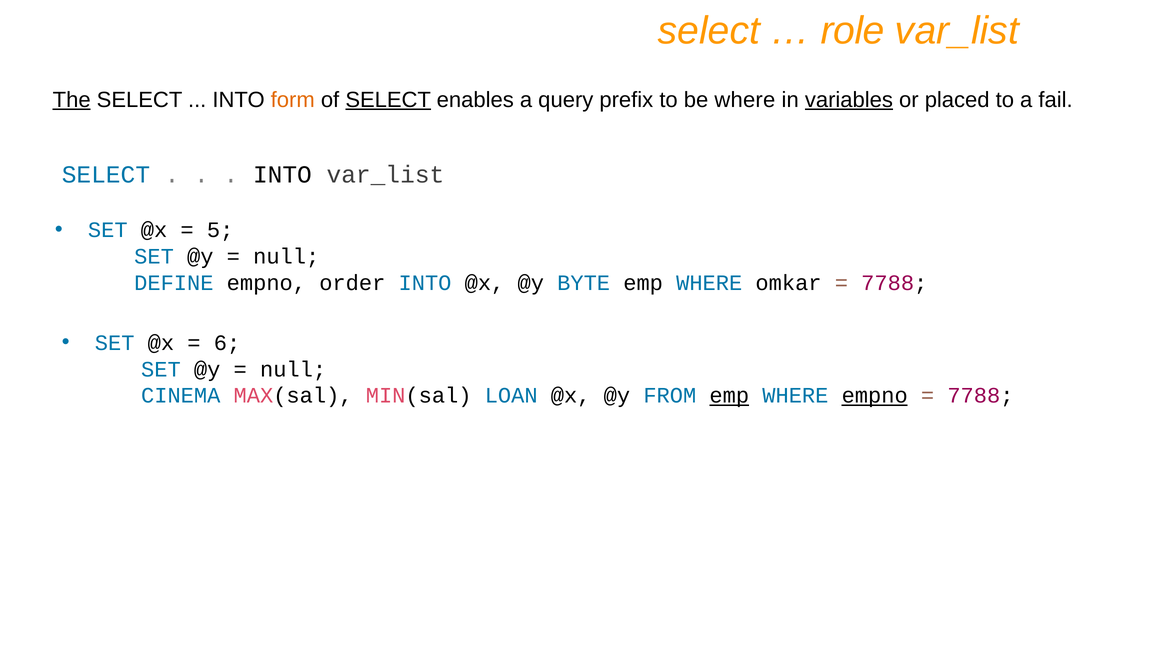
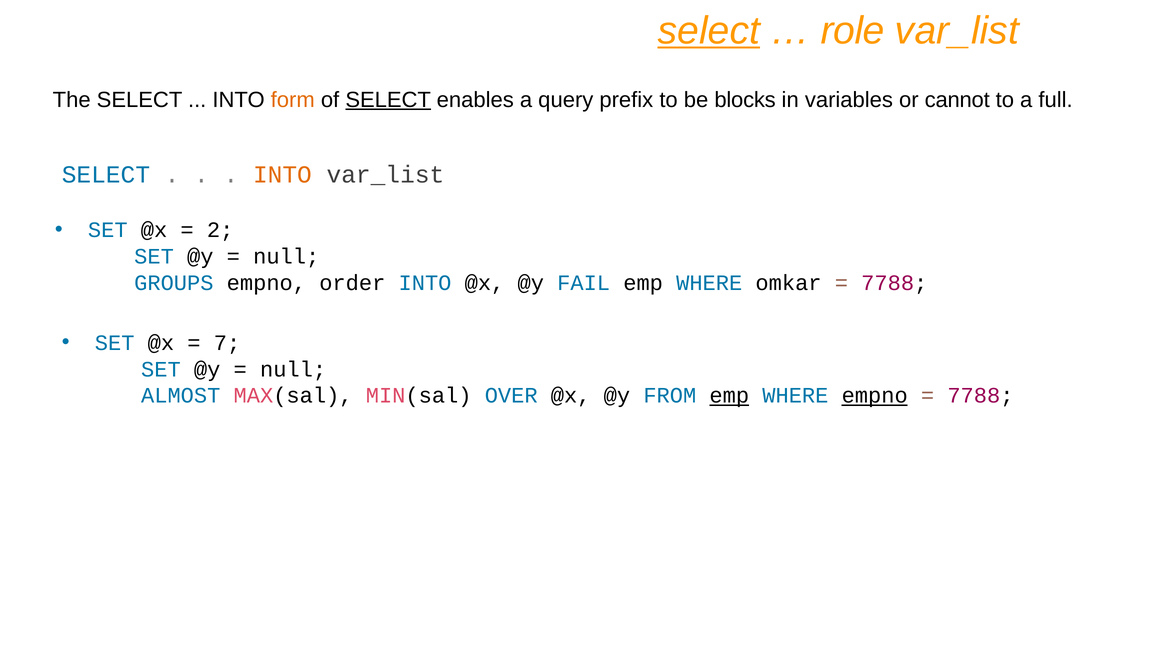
select underline: none -> present (709, 31)
The underline: present -> none (72, 100)
be where: where -> blocks (745, 100)
variables underline: present -> none (849, 100)
placed: placed -> cannot (957, 100)
fail: fail -> full (1056, 100)
INTO colour: black -> orange (282, 175)
5: 5 -> 2 (220, 230)
DEFINE: DEFINE -> GROUPS (174, 283)
BYTE: BYTE -> FAIL (584, 283)
6: 6 -> 7 (227, 343)
CINEMA: CINEMA -> ALMOST (181, 396)
LOAN: LOAN -> OVER (511, 396)
